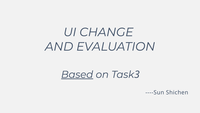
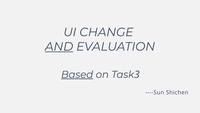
AND underline: none -> present (59, 46)
